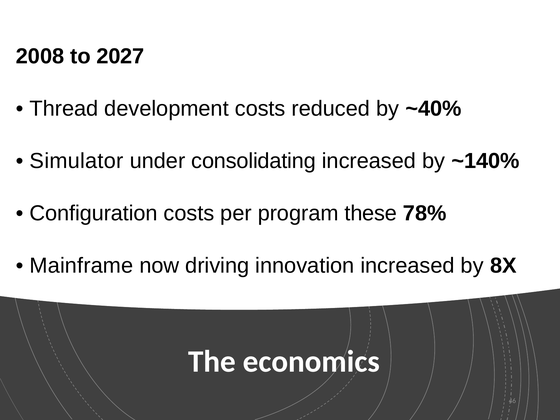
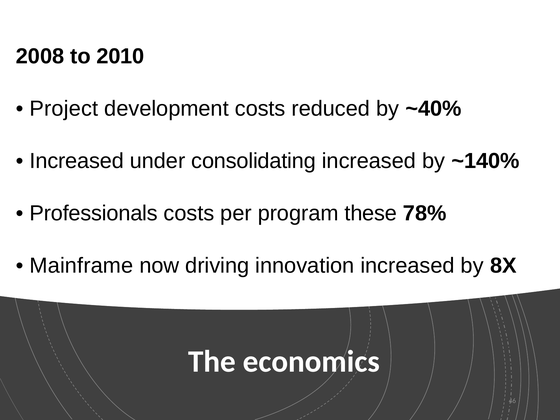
2027: 2027 -> 2010 (120, 56)
Thread: Thread -> Project (64, 109)
Simulator: Simulator -> Increased (77, 161)
Configuration: Configuration -> Professionals (94, 213)
